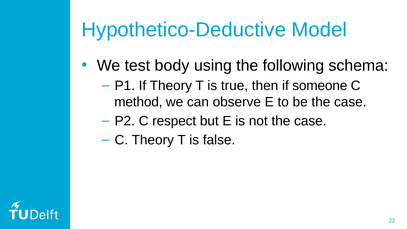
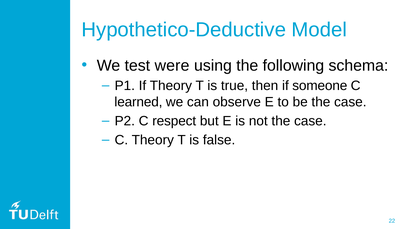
body: body -> were (172, 66)
method: method -> learned (138, 102)
